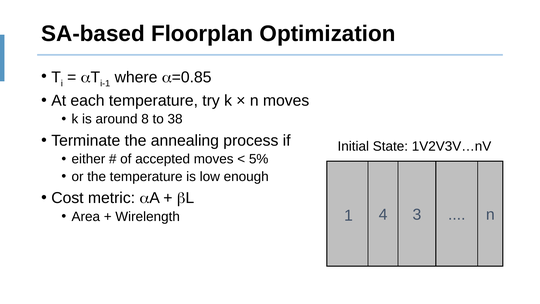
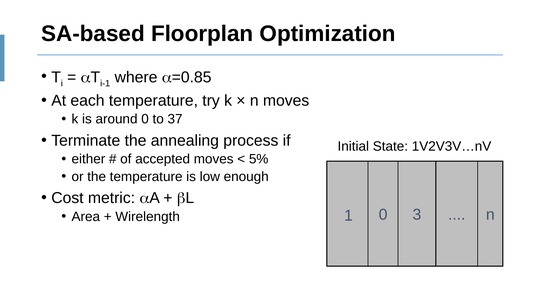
around 8: 8 -> 0 (145, 119)
38: 38 -> 37 (175, 119)
Wirelength 4: 4 -> 0 (383, 215)
